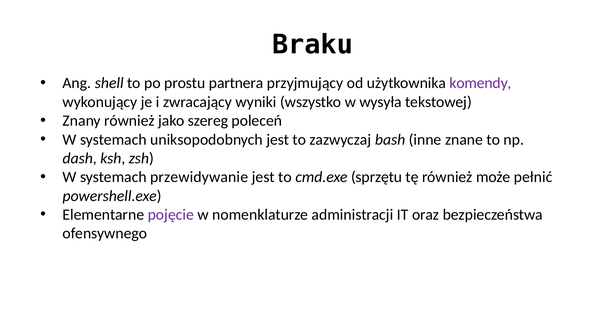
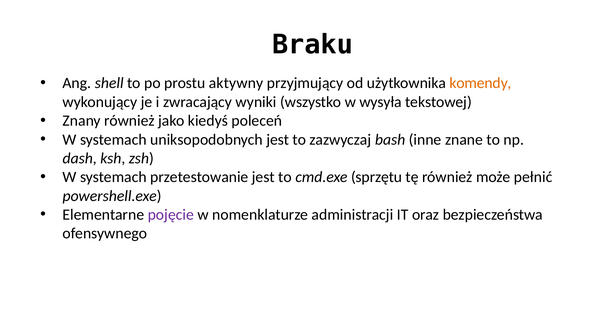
partnera: partnera -> aktywny (236, 83)
komendy colour: purple -> orange (480, 83)
szereg: szereg -> kiedyś (208, 121)
przewidywanie: przewidywanie -> przetestowanie (199, 177)
